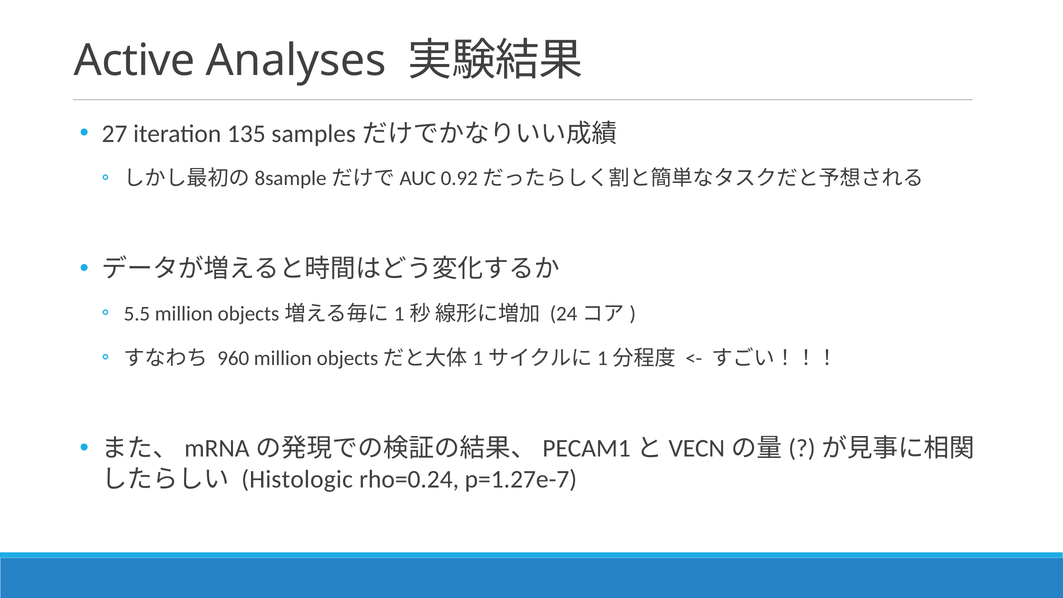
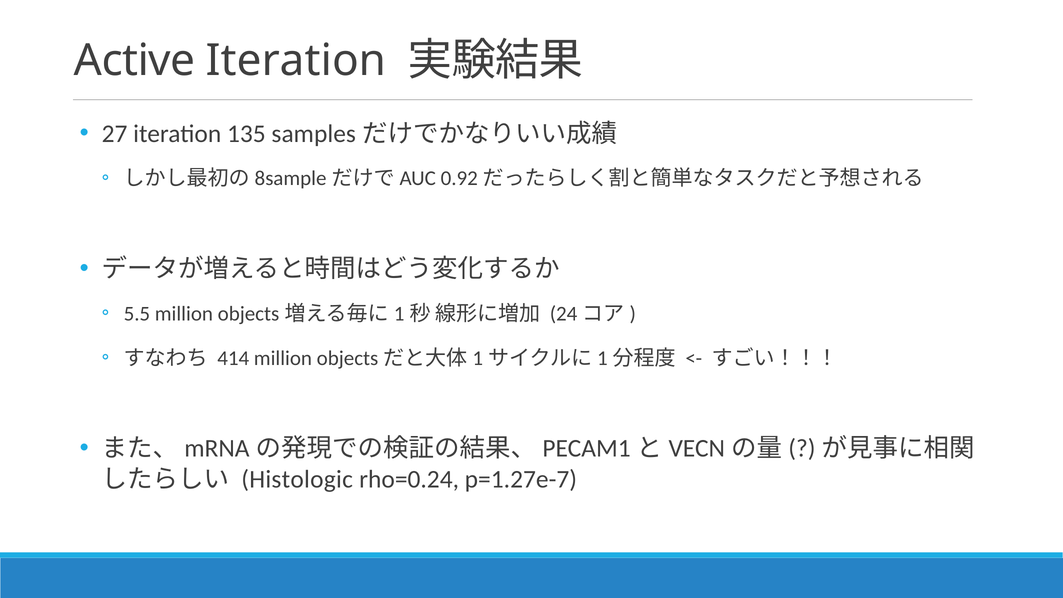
Active Analyses: Analyses -> Iteration (296, 61)
960: 960 -> 414 (233, 358)
